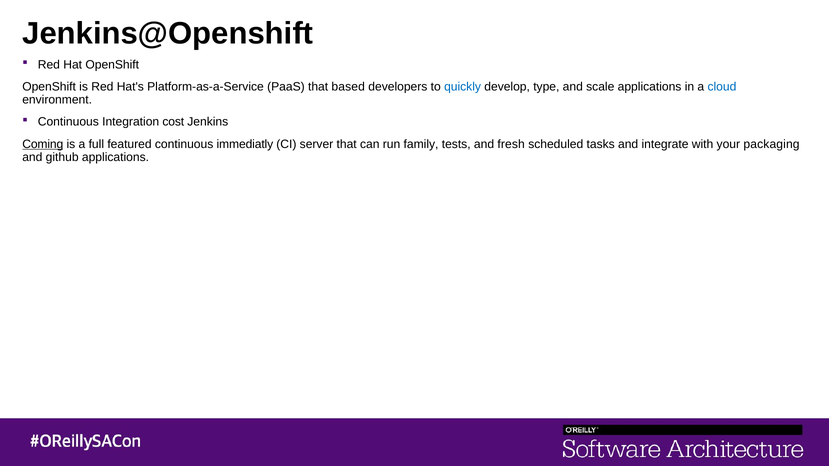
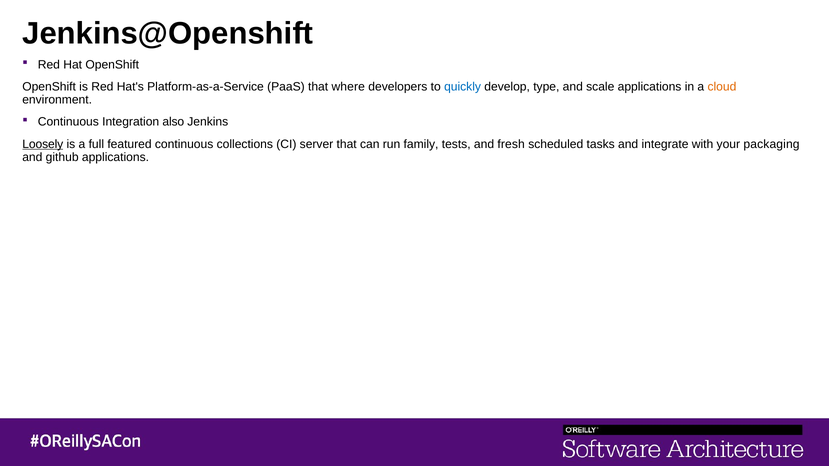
based: based -> where (348, 87)
cloud colour: blue -> orange (722, 87)
cost: cost -> also (173, 122)
Coming: Coming -> Loosely (43, 144)
immediatly: immediatly -> collections (245, 144)
